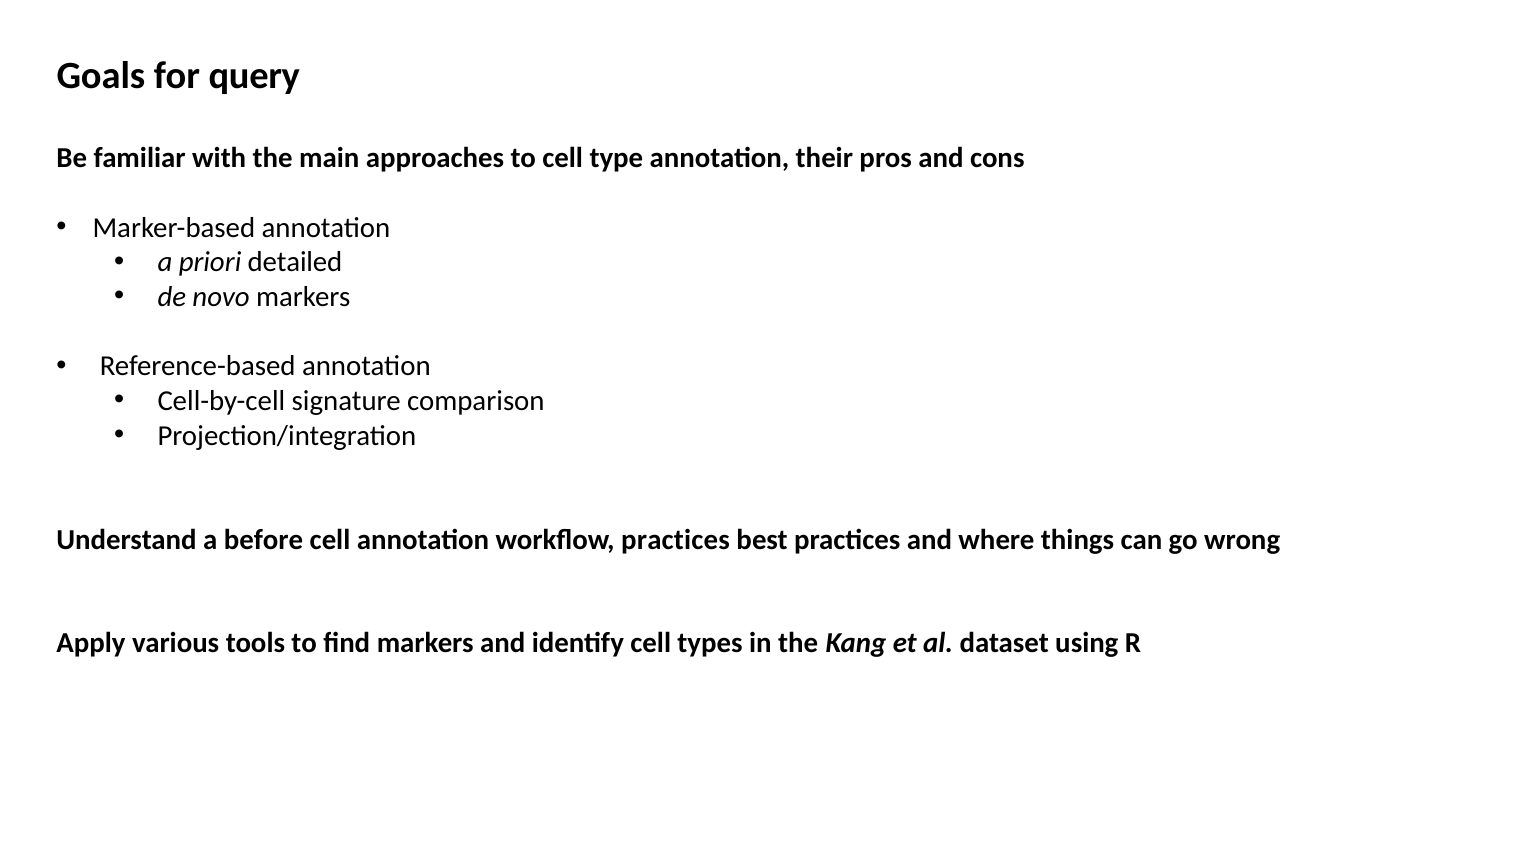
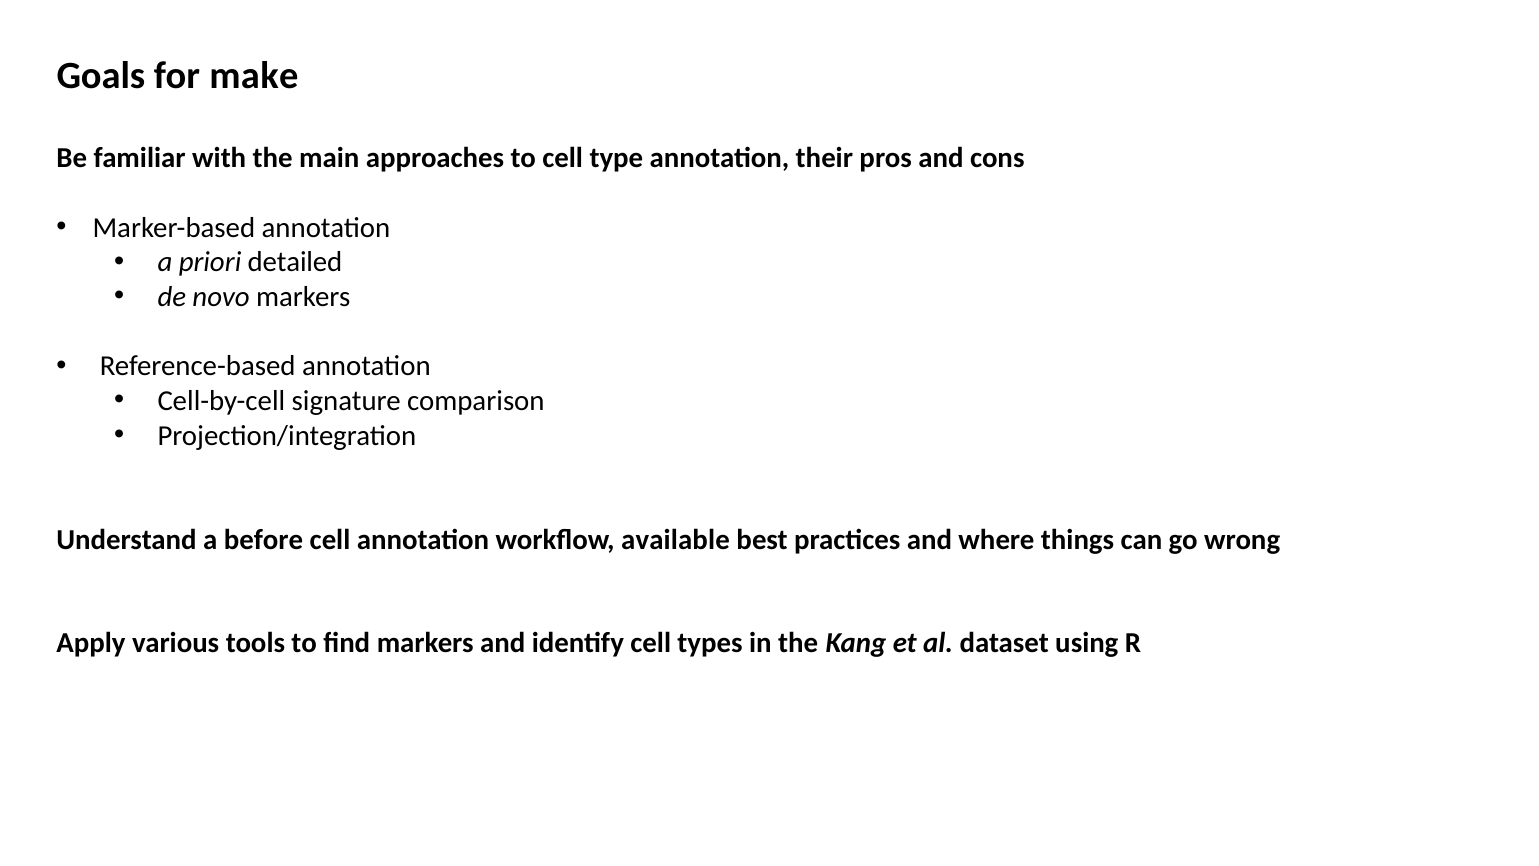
query: query -> make (254, 75)
workflow practices: practices -> available (675, 539)
